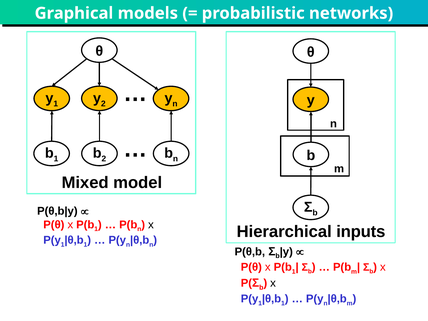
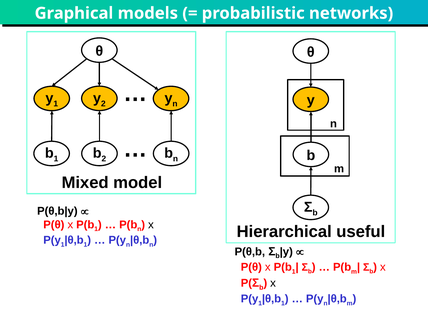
inputs: inputs -> useful (361, 232)
